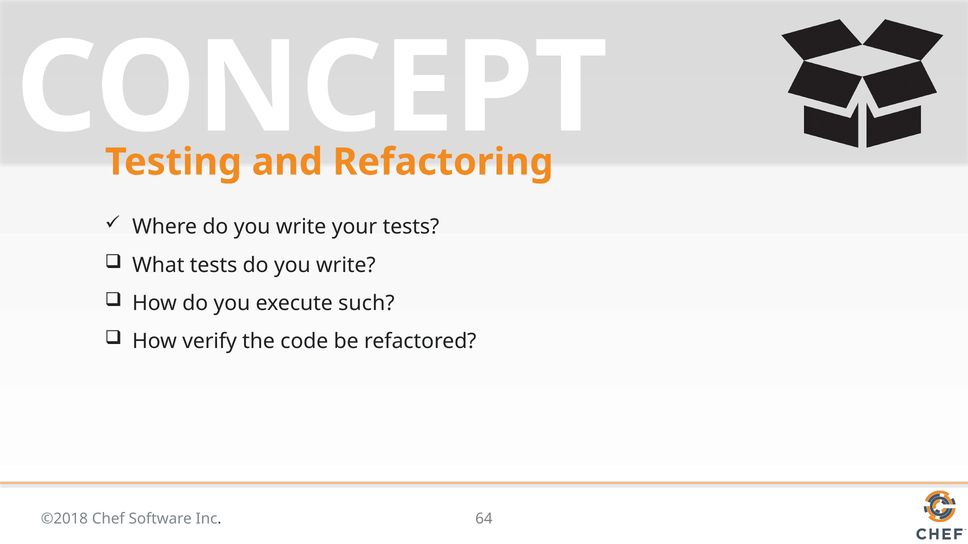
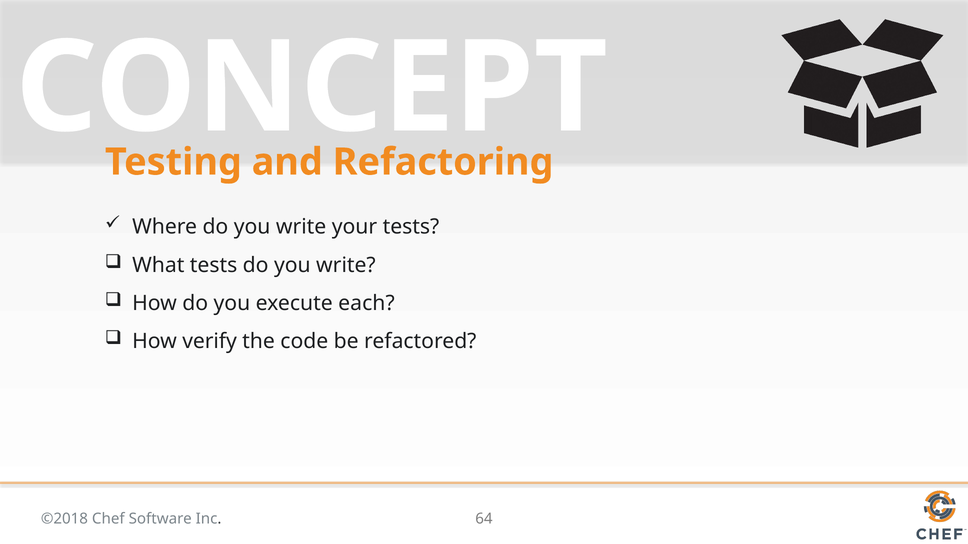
such: such -> each (366, 303)
